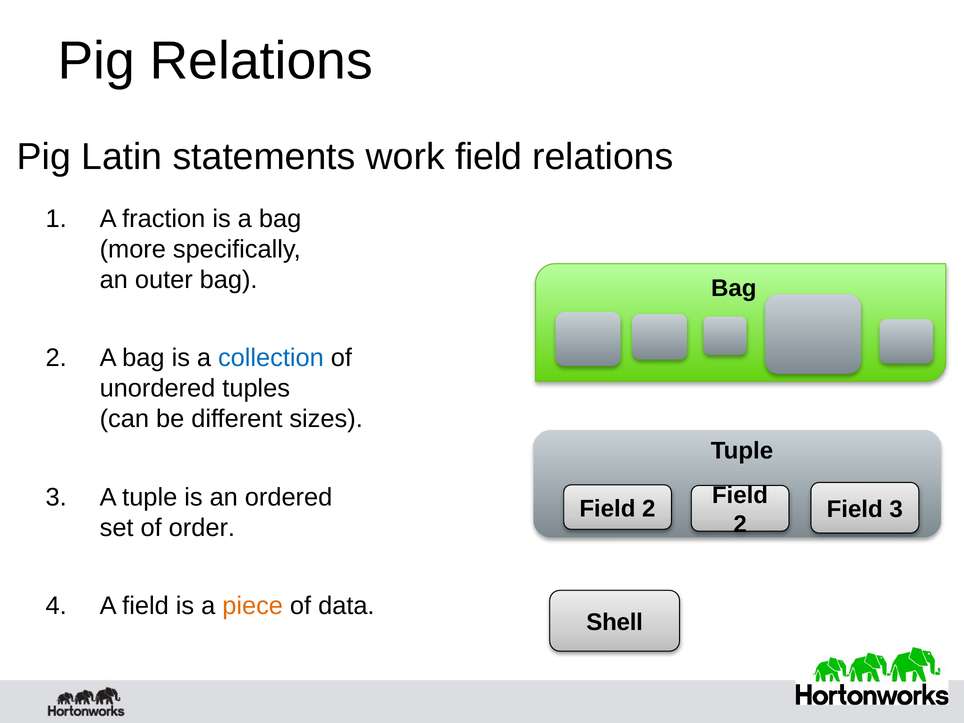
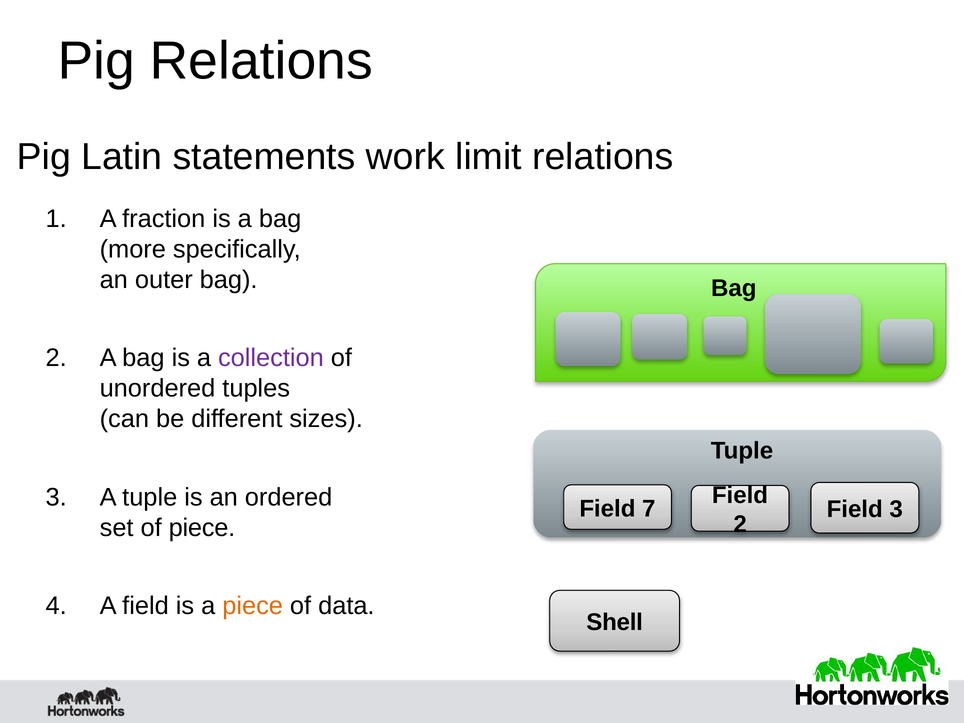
work field: field -> limit (489, 157)
collection colour: blue -> purple (271, 358)
2: 2 -> 7 (649, 509)
of order: order -> piece (202, 528)
